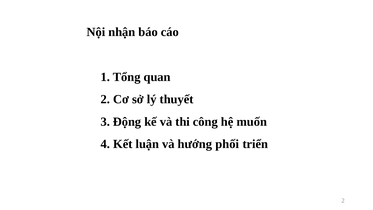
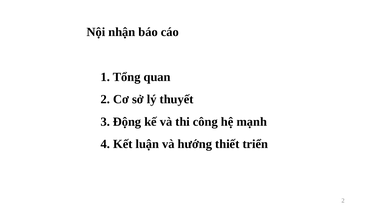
muốn: muốn -> mạnh (252, 122)
phối: phối -> thiết (227, 144)
